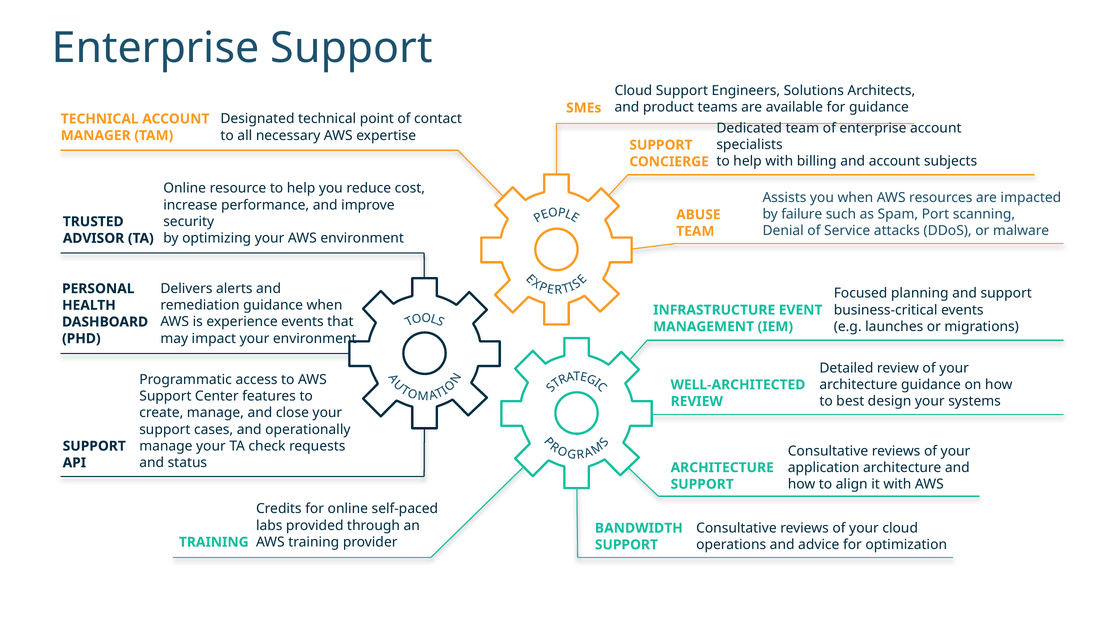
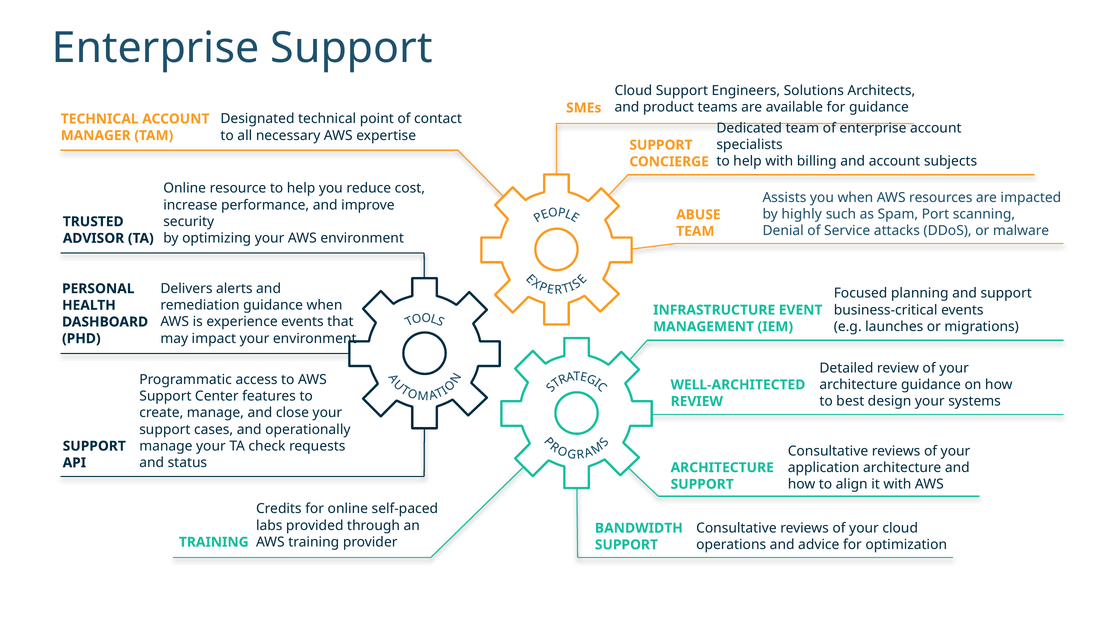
failure: failure -> highly (802, 214)
